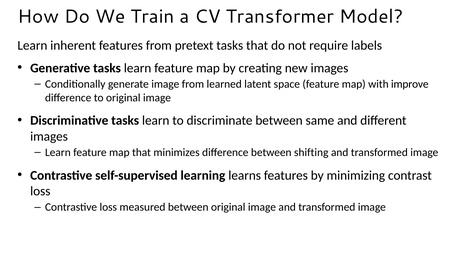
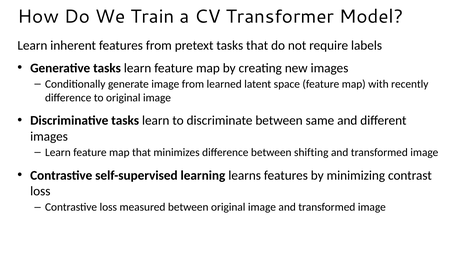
improve: improve -> recently (410, 84)
